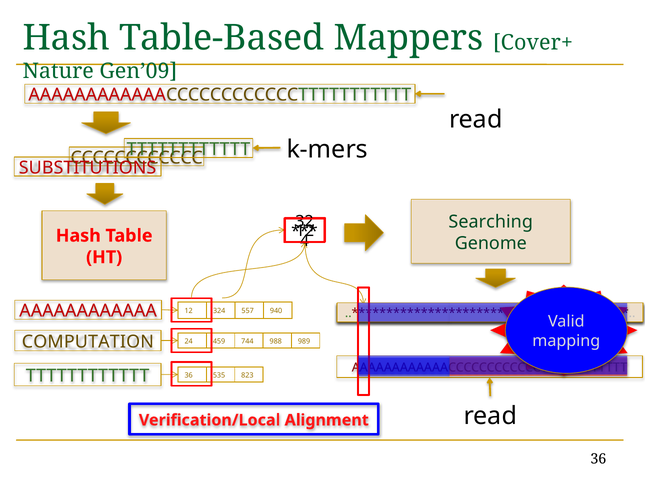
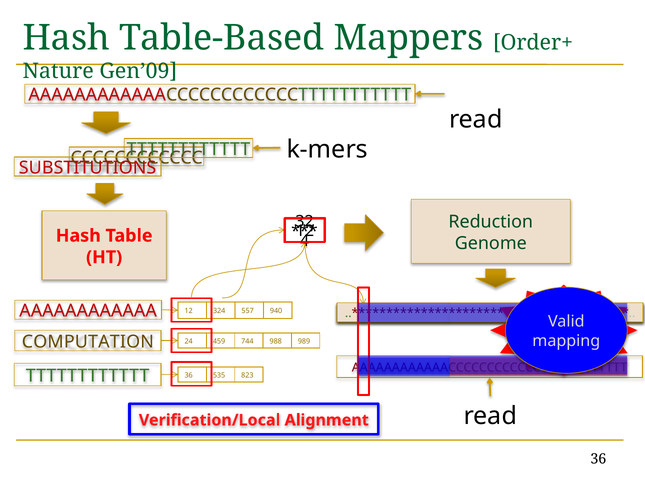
Cover+: Cover+ -> Order+ (533, 43)
Searching: Searching -> Reduction (491, 222)
